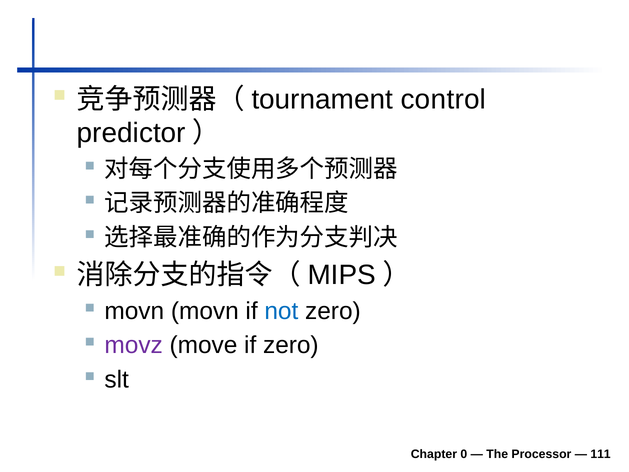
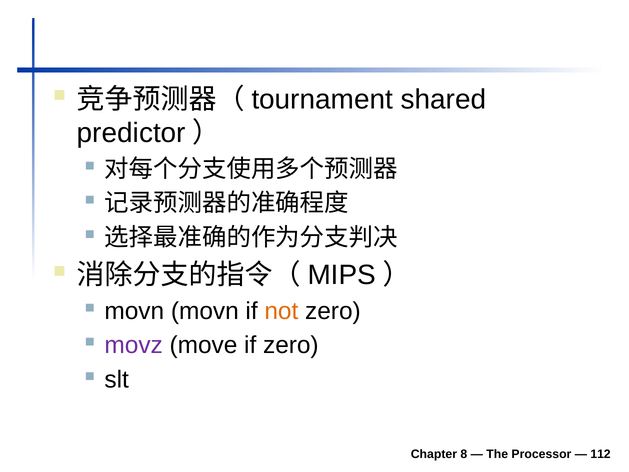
control: control -> shared (444, 99)
not colour: blue -> orange (281, 311)
0: 0 -> 8 (464, 454)
111: 111 -> 112 (601, 454)
